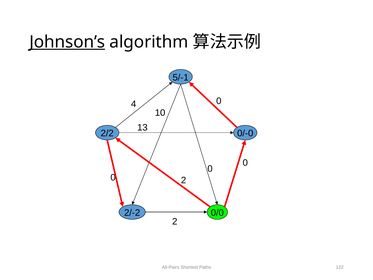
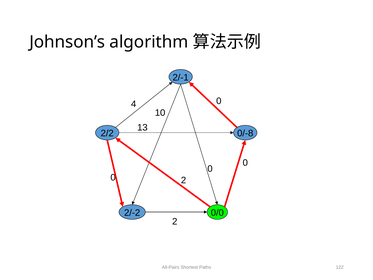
Johnson’s underline: present -> none (67, 42)
5/-1: 5/-1 -> 2/-1 (181, 77)
0/-0: 0/-0 -> 0/-8 (245, 133)
